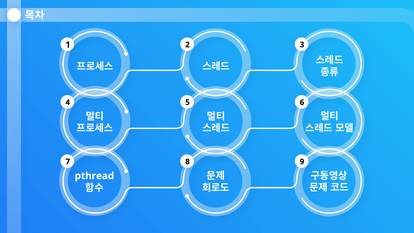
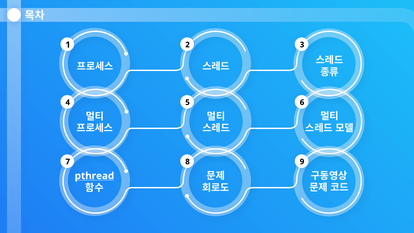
pthread underline: none -> present (94, 176)
